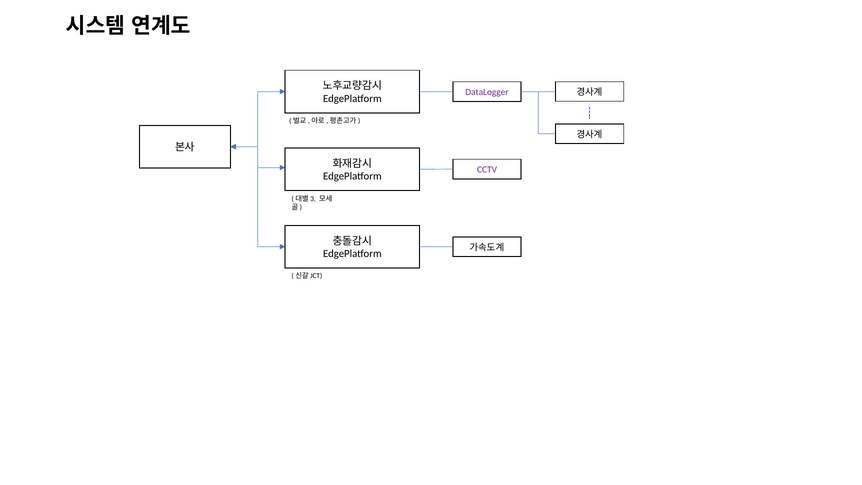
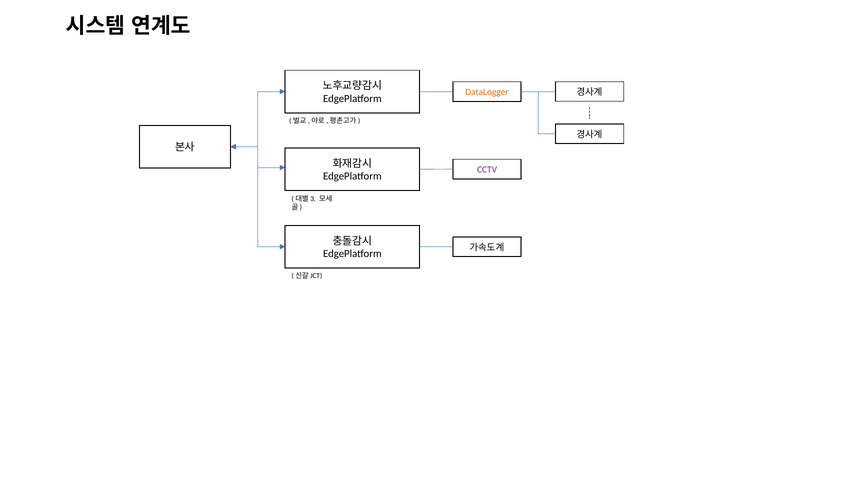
DataLogger colour: purple -> orange (487, 92)
